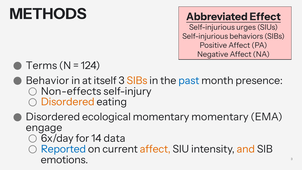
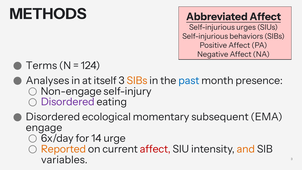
Abbreviated Effect: Effect -> Affect (265, 17)
Behavior: Behavior -> Analyses (48, 81)
Non-effects: Non-effects -> Non-engage (71, 91)
Disordered colour: orange -> purple (68, 102)
momentary momentary: momentary -> subsequent (220, 117)
data: data -> urge (115, 138)
Reported colour: blue -> orange (63, 149)
affect colour: orange -> red (155, 149)
emotions: emotions -> variables (64, 160)
